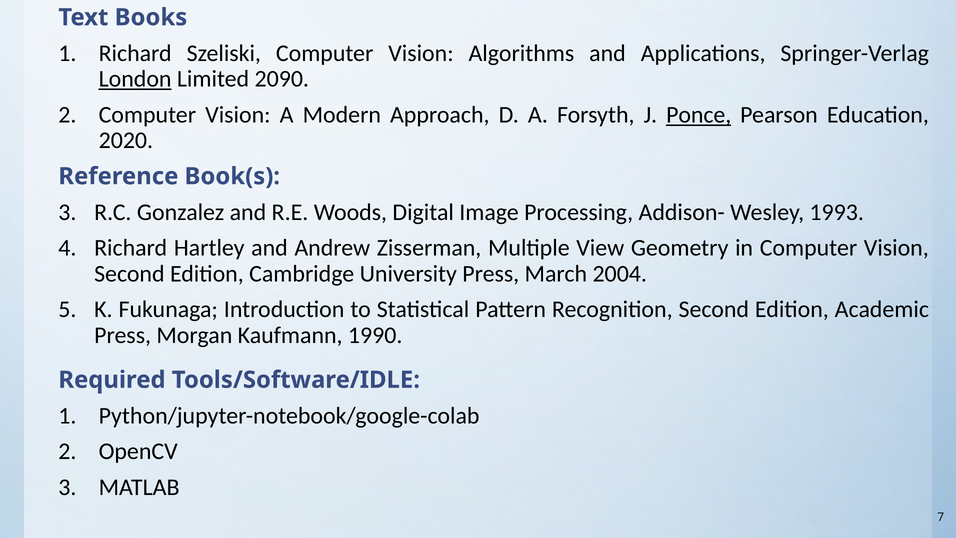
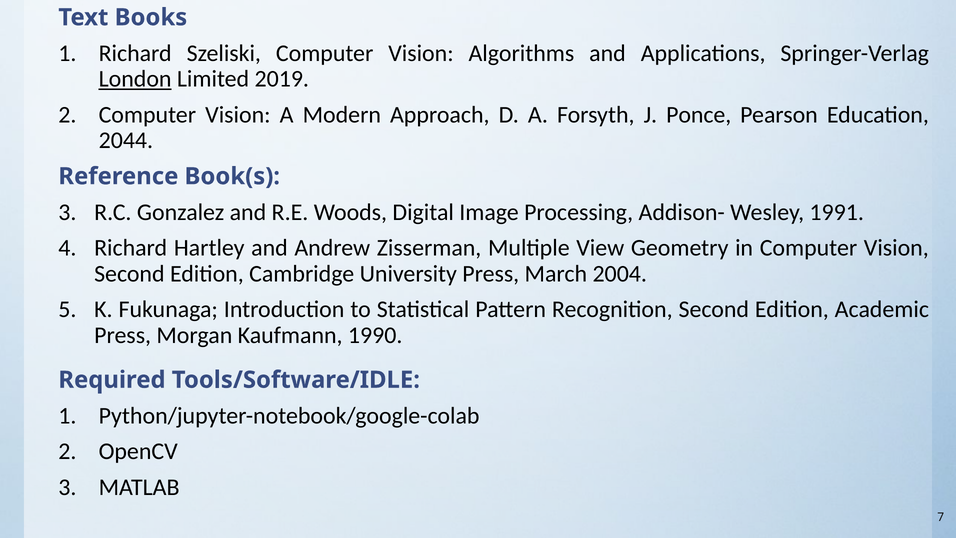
2090: 2090 -> 2019 (282, 79)
Ponce underline: present -> none (699, 115)
2020: 2020 -> 2044 (126, 141)
1993: 1993 -> 1991 (837, 212)
